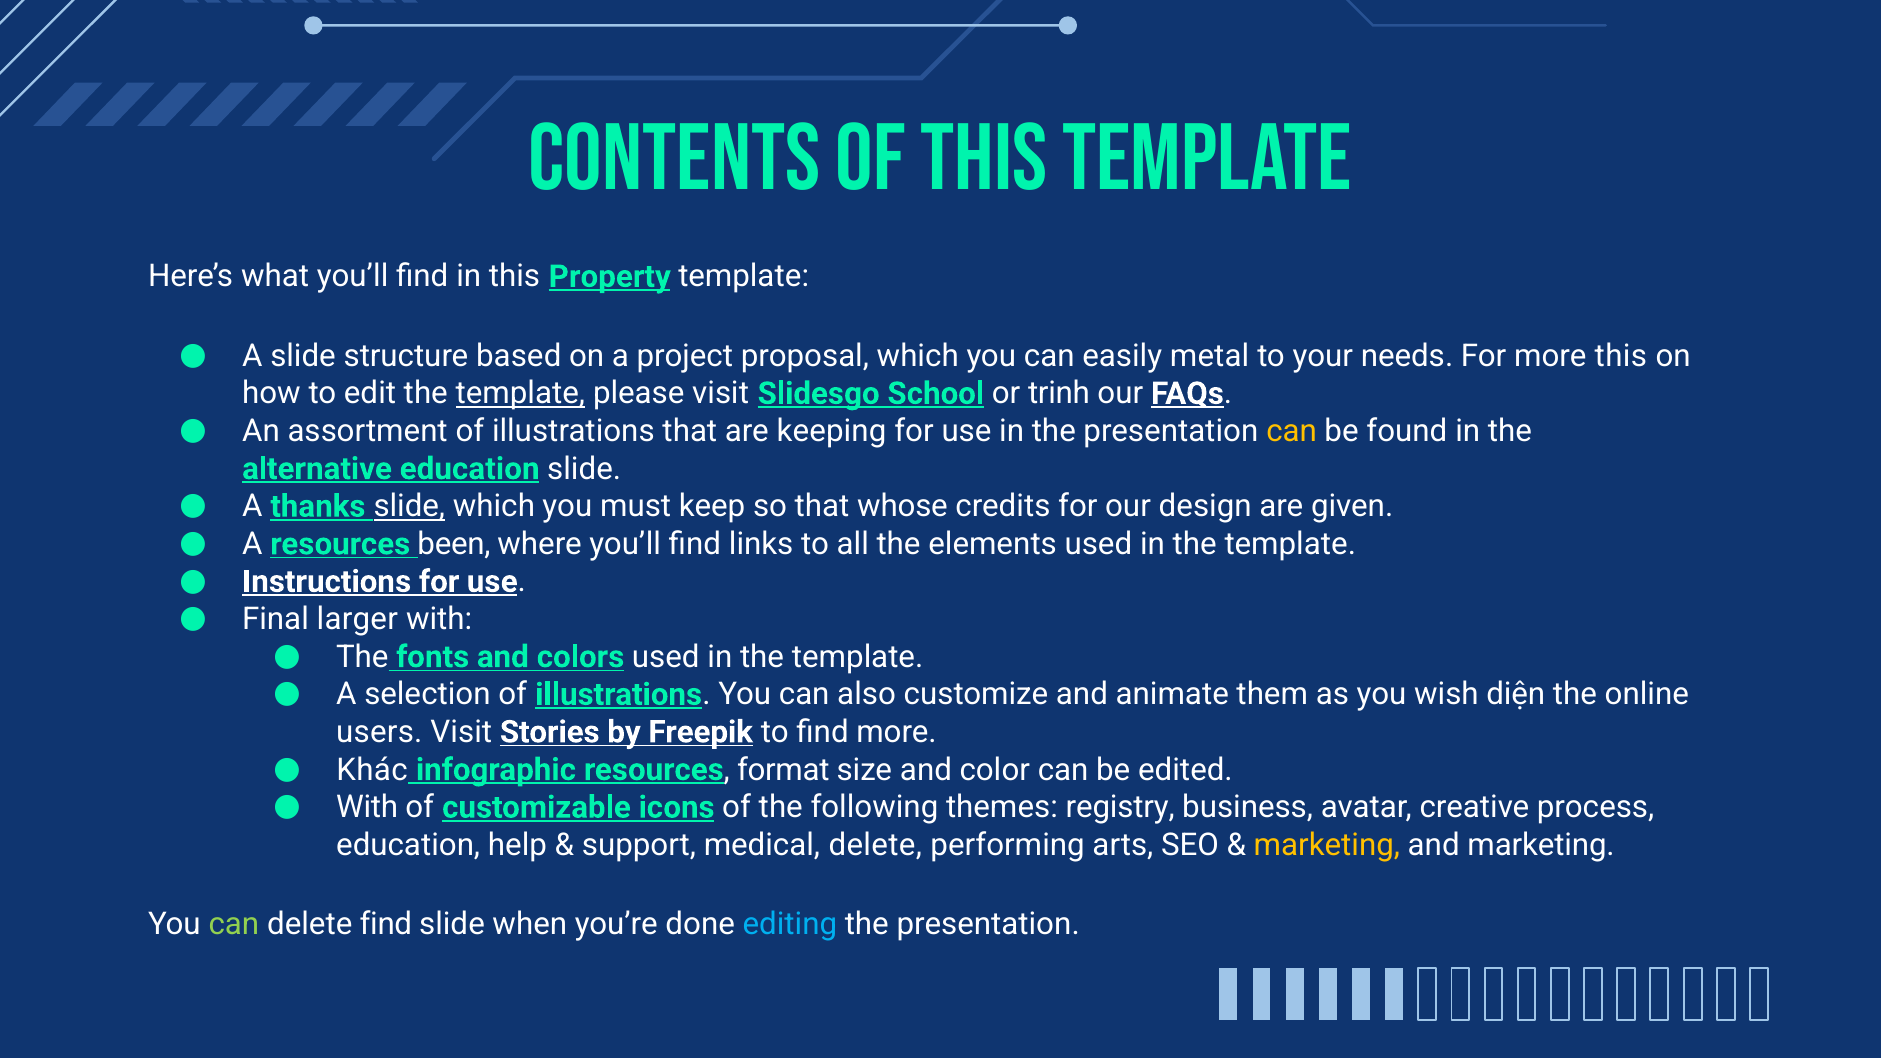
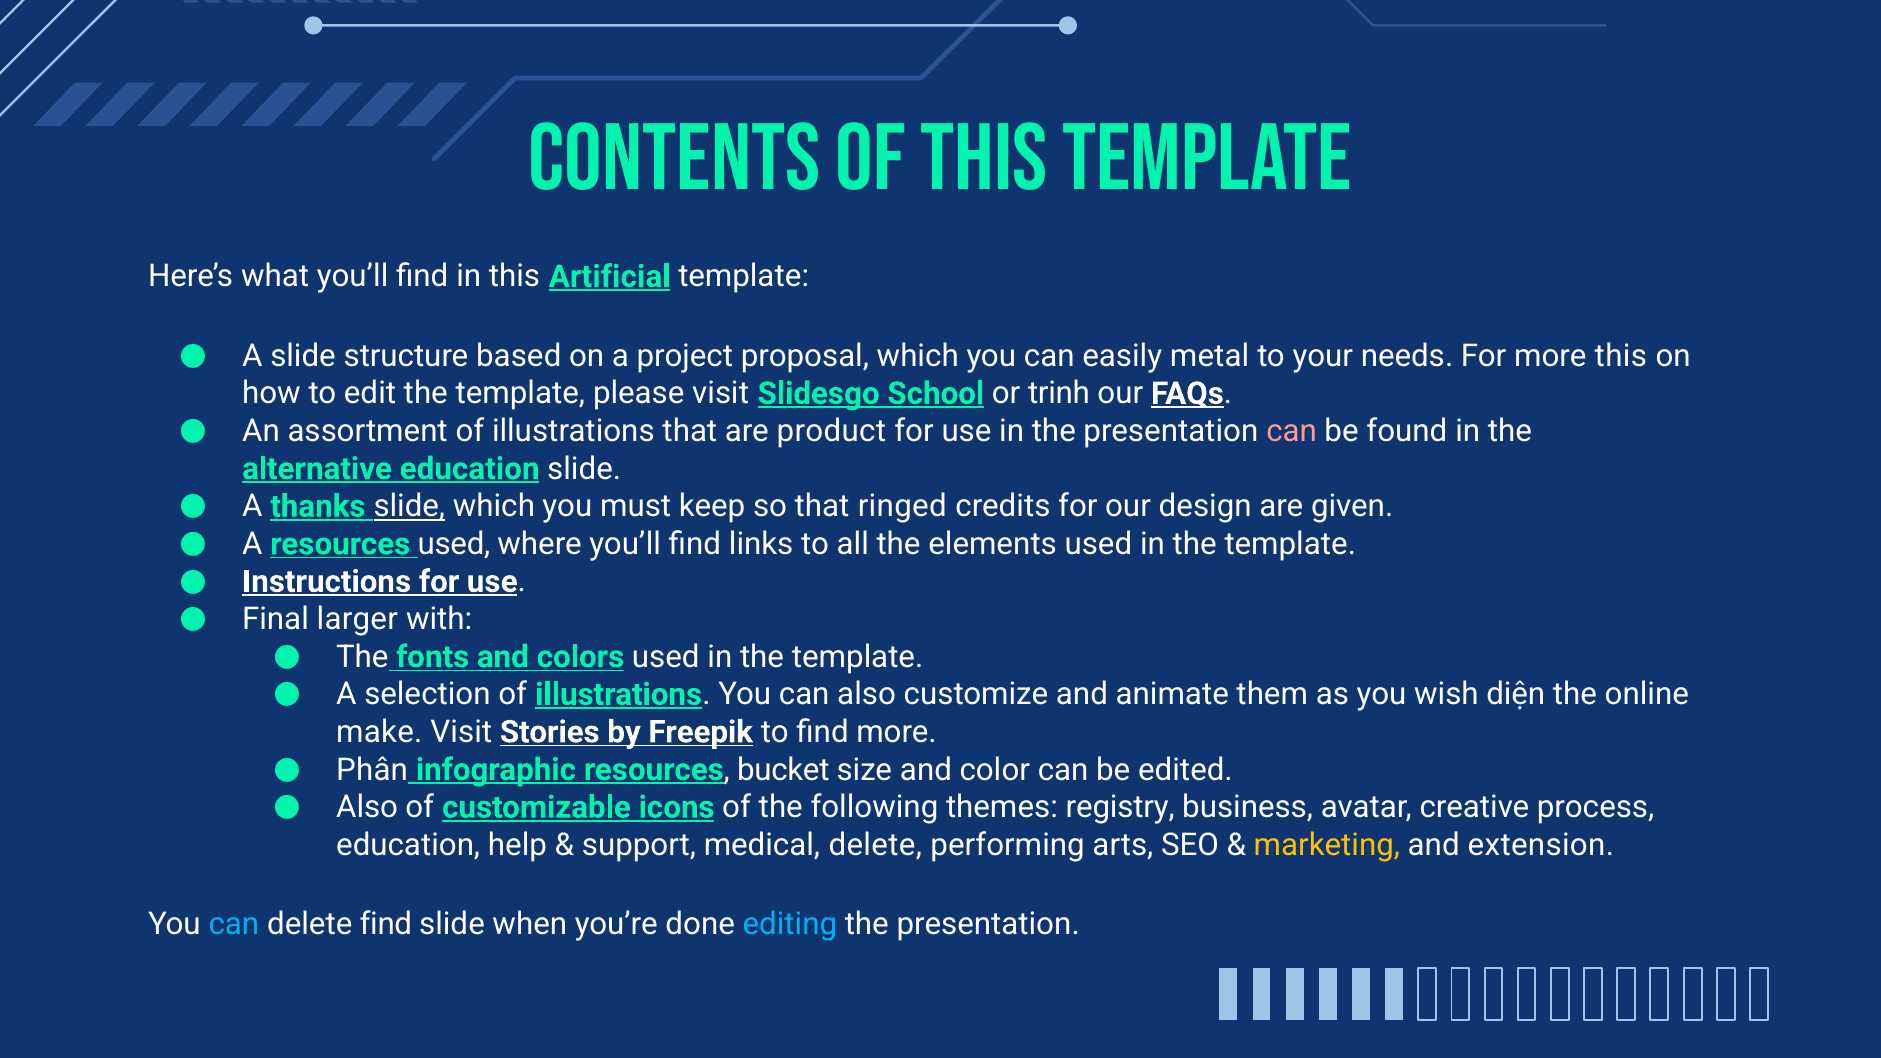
Property: Property -> Artificial (610, 277)
template underline: present -> none (520, 394)
keeping: keeping -> product (831, 431)
can colour: yellow -> pink (1292, 431)
whose: whose -> ringed (902, 506)
resources been: been -> used (454, 544)
users: users -> make (379, 732)
Khác: Khác -> Phân (372, 770)
format: format -> bucket (783, 770)
With: With -> Also (367, 807)
and marketing: marketing -> extension (1541, 845)
can colour: light green -> light blue (234, 924)
